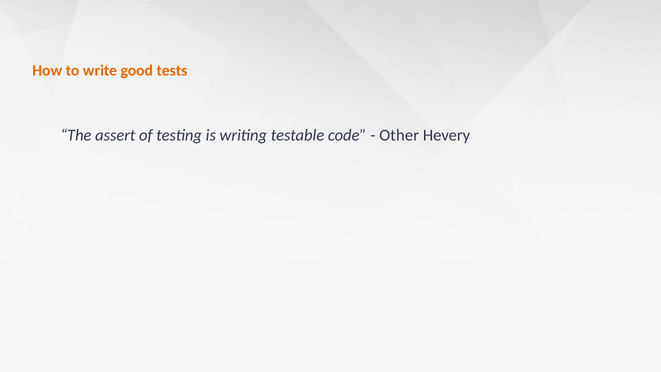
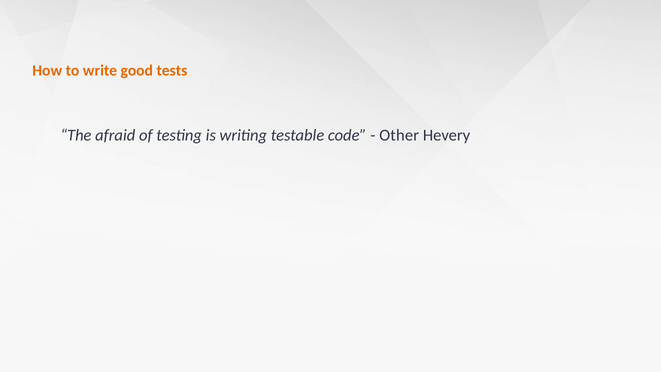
assert: assert -> afraid (115, 135)
